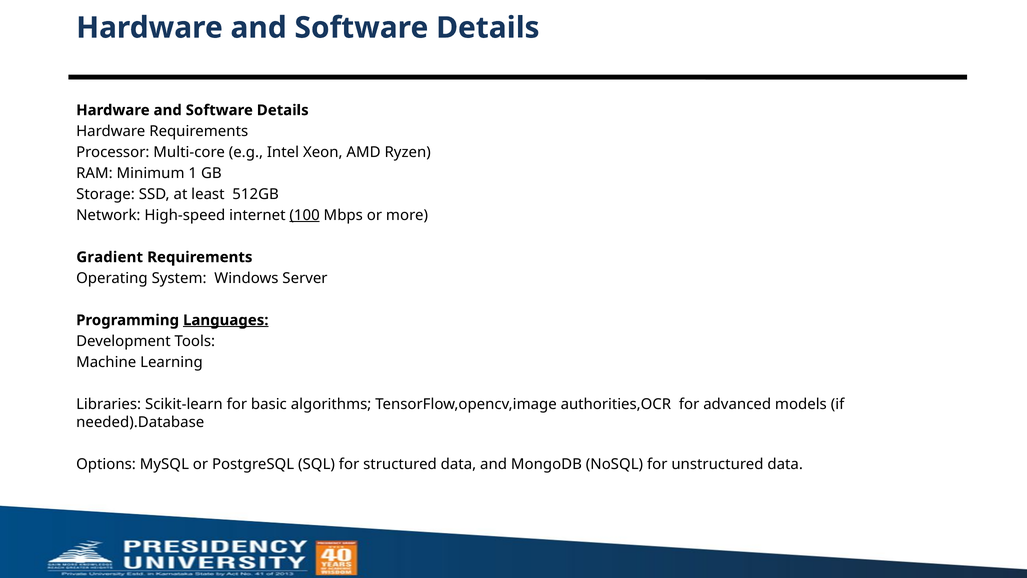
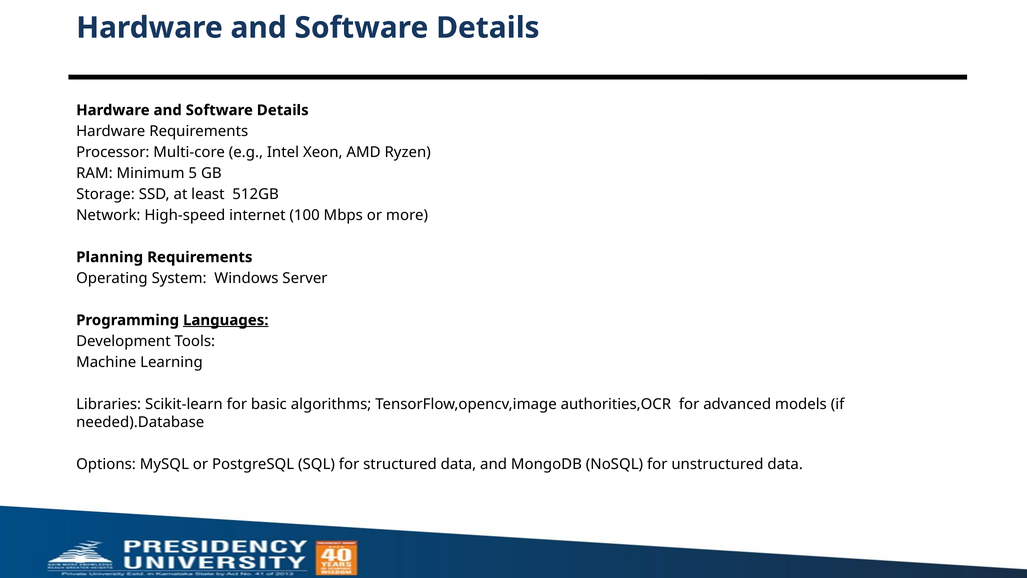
1: 1 -> 5 (193, 173)
100 underline: present -> none (305, 215)
Gradient: Gradient -> Planning (110, 257)
